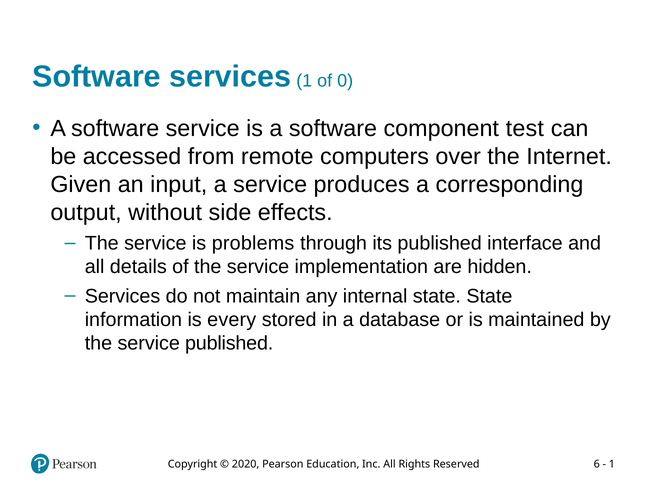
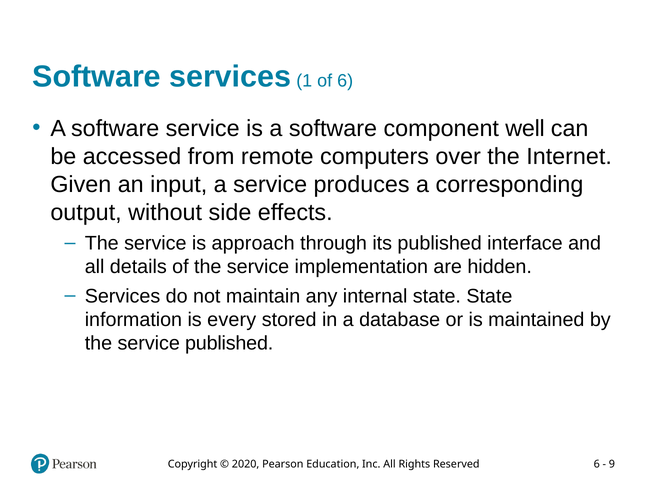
of 0: 0 -> 6 (345, 81)
test: test -> well (525, 129)
problems: problems -> approach (253, 244)
1: 1 -> 9 (612, 465)
